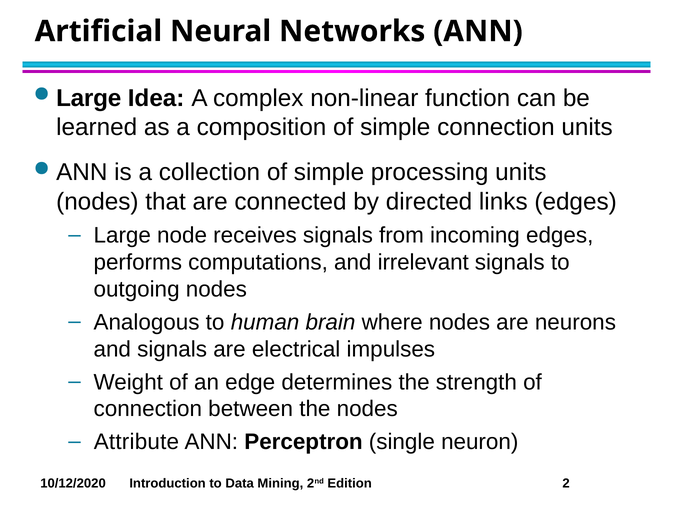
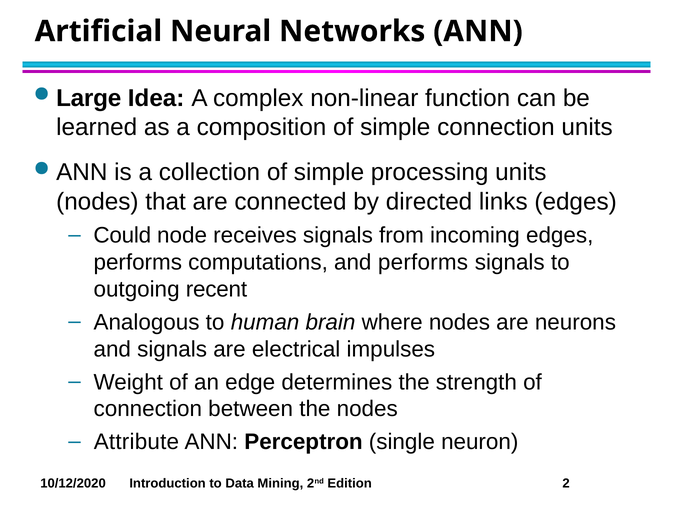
Large: Large -> Could (122, 235)
and irrelevant: irrelevant -> performs (423, 262)
outgoing nodes: nodes -> recent (216, 289)
